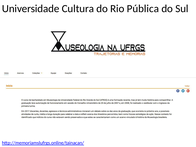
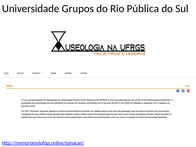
Cultura: Cultura -> Grupos (78, 9)
